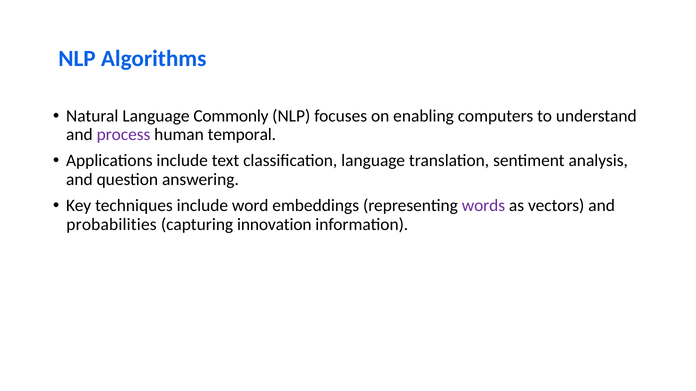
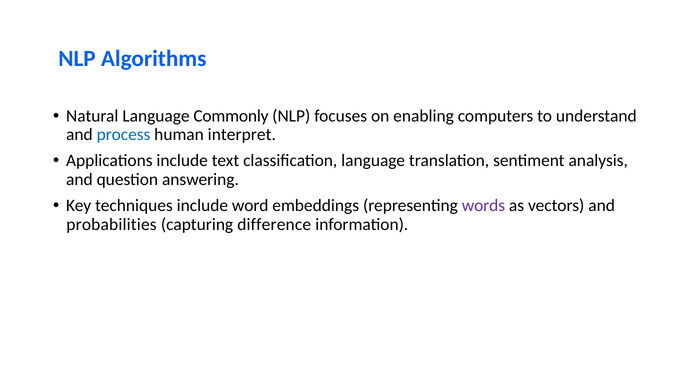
process colour: purple -> blue (123, 135)
temporal: temporal -> interpret (242, 135)
innovation: innovation -> difference (274, 225)
